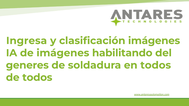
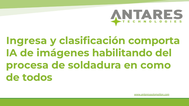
clasificación imágenes: imágenes -> comporta (154, 41)
generes: generes -> procesa (27, 65)
en todos: todos -> como (156, 65)
